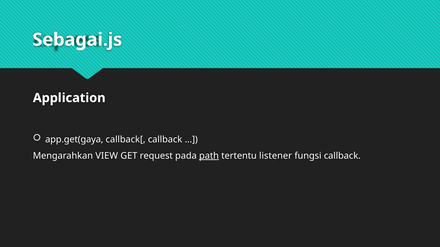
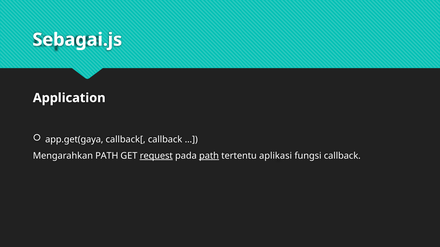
Mengarahkan VIEW: VIEW -> PATH (107, 156)
request underline: none -> present (156, 156)
listener: listener -> aplikasi (276, 156)
